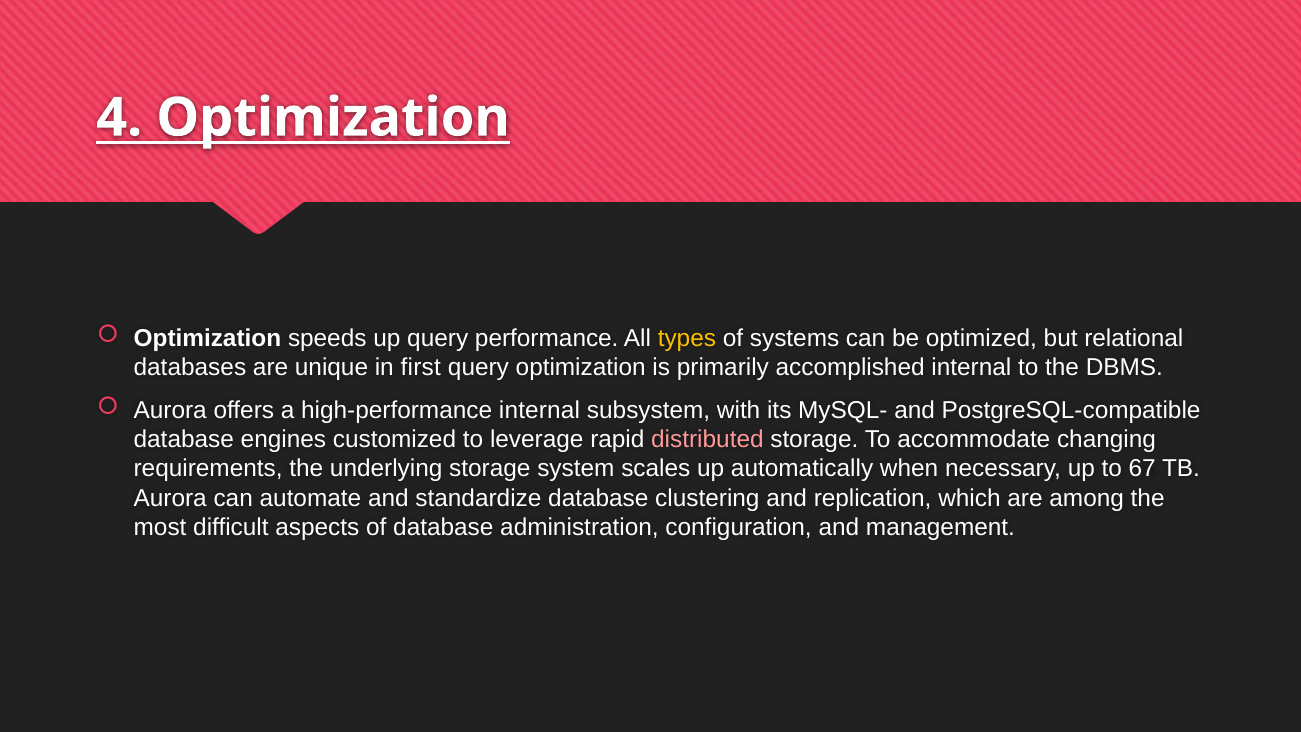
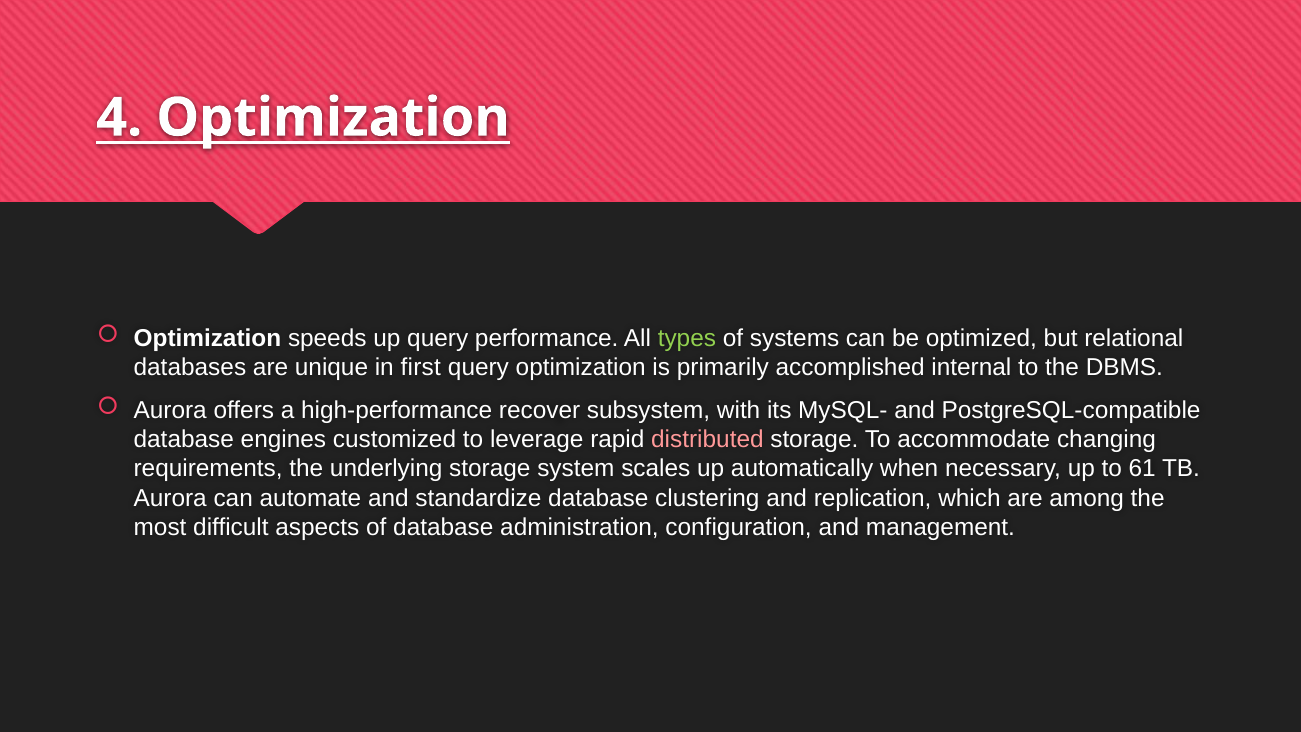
types colour: yellow -> light green (687, 338)
high-performance internal: internal -> recover (540, 410)
67: 67 -> 61 (1142, 469)
